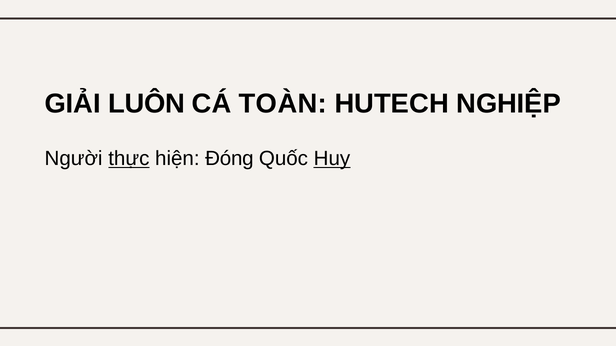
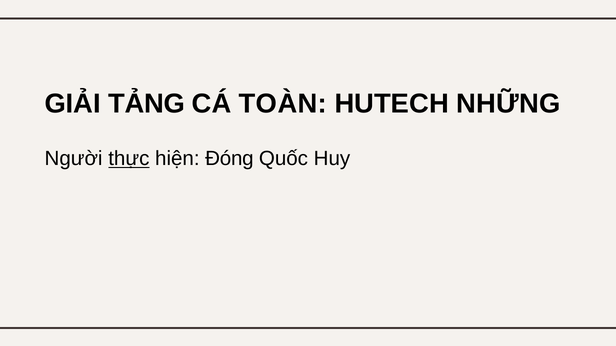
LUÔN: LUÔN -> TẢNG (147, 104)
NGHIỆP: NGHIỆP -> NHỮNG (509, 104)
Huy underline: present -> none (332, 159)
